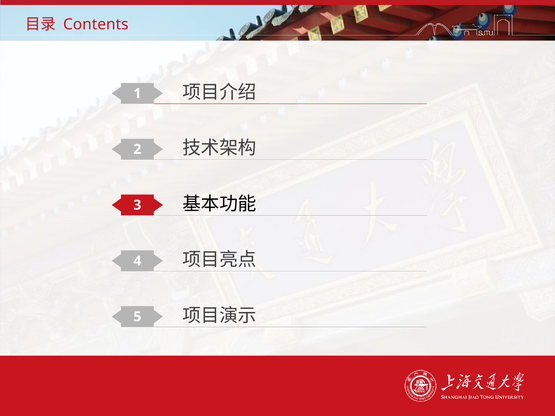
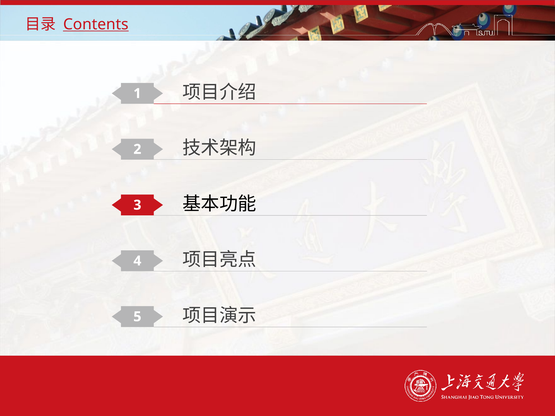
Contents underline: none -> present (96, 24)
